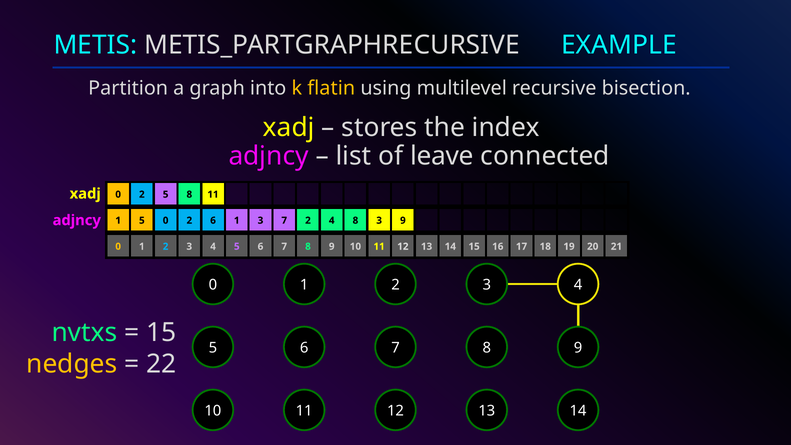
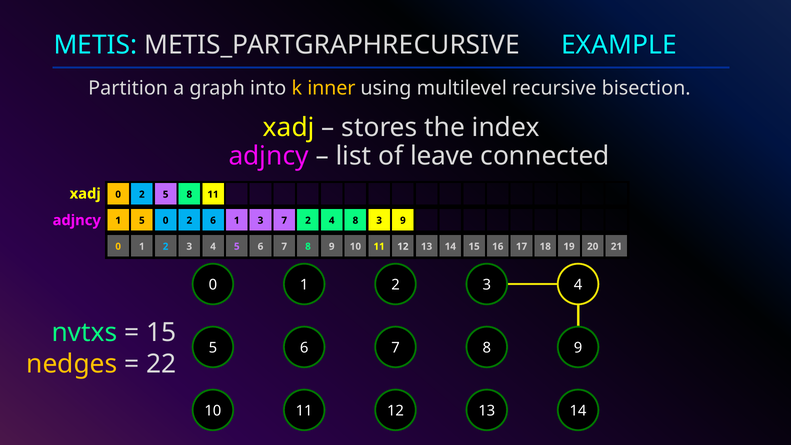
flatin: flatin -> inner (331, 88)
